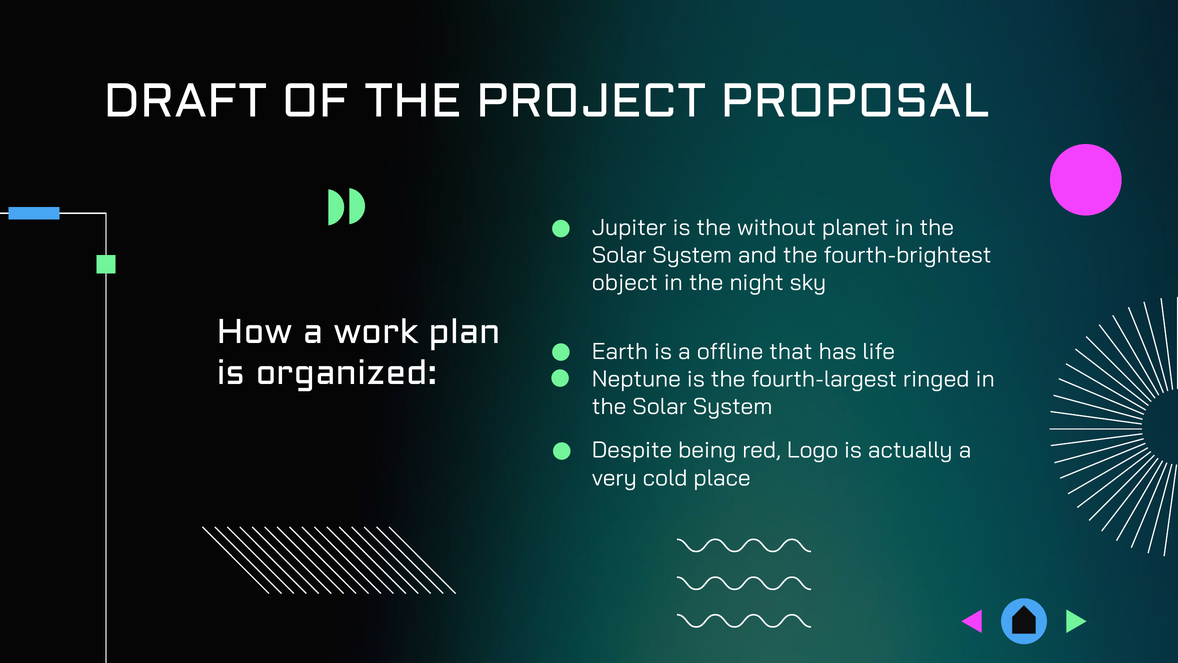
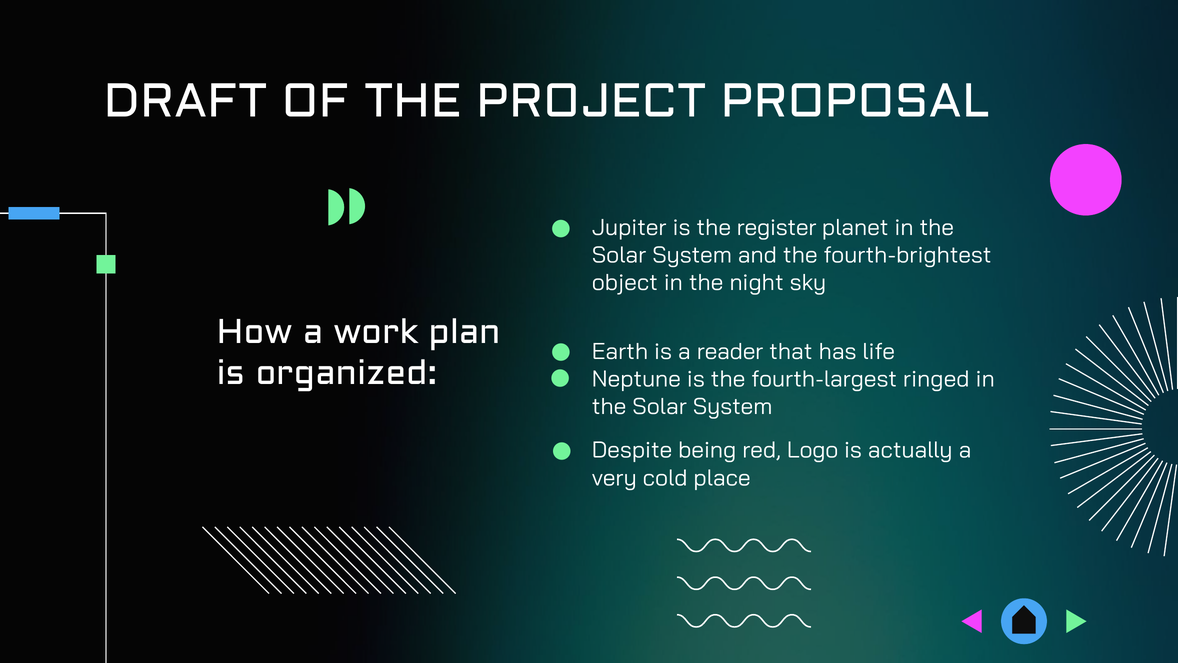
without: without -> register (777, 228)
offline: offline -> reader (730, 351)
